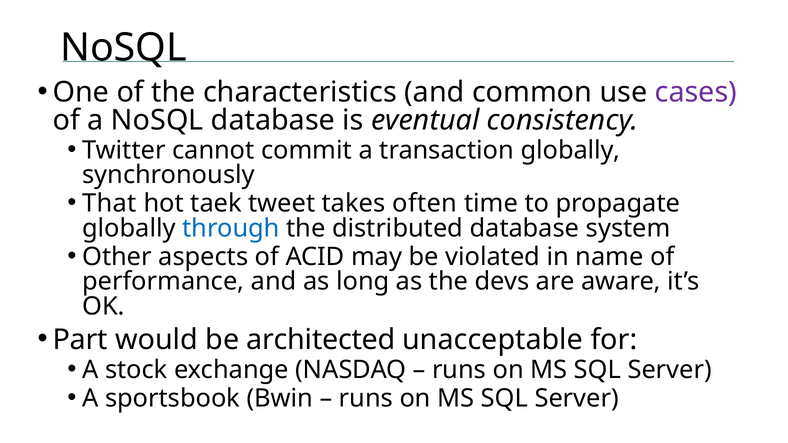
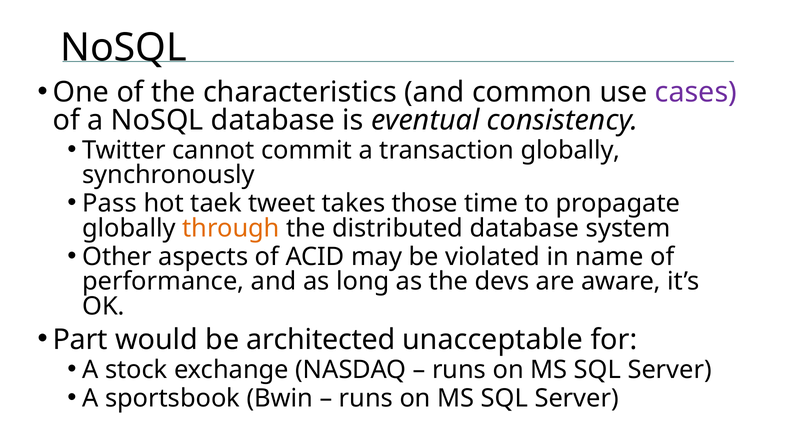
That: That -> Pass (110, 204)
often: often -> those (425, 204)
through colour: blue -> orange (231, 228)
